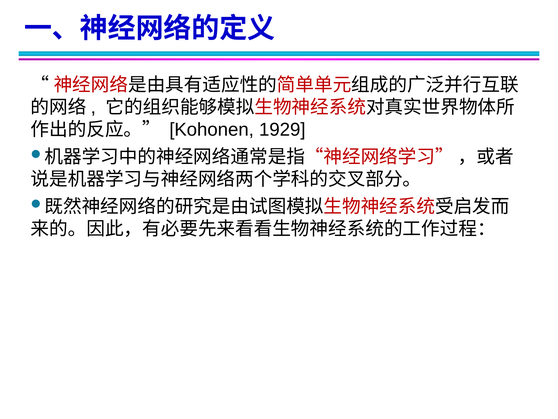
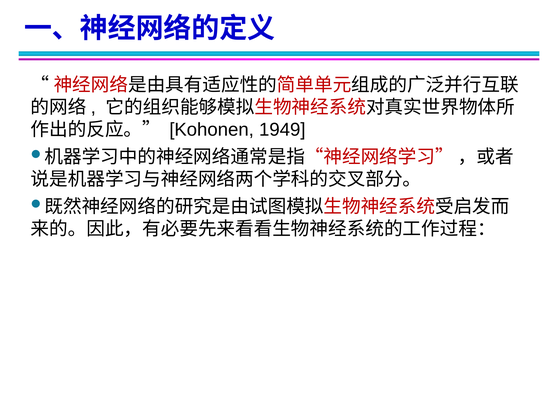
1929: 1929 -> 1949 (283, 130)
